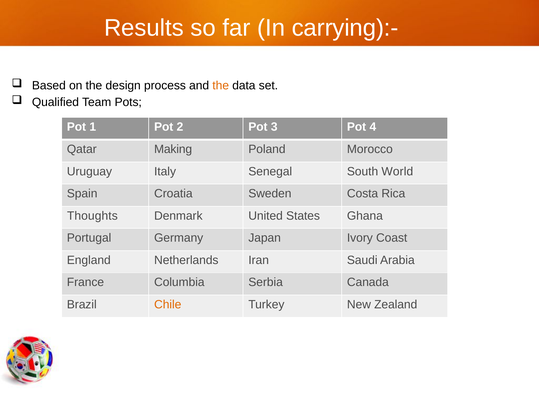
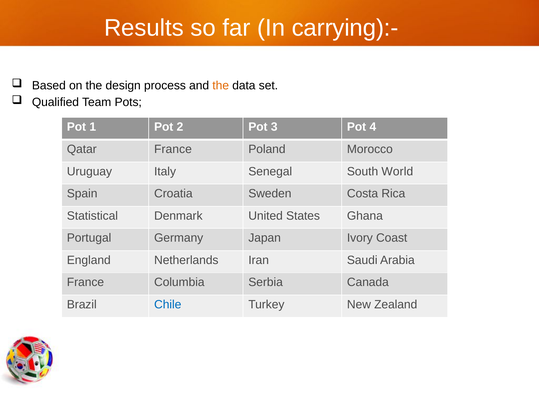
Qatar Making: Making -> France (173, 149)
Thoughts: Thoughts -> Statistical (92, 215)
Chile colour: orange -> blue (168, 304)
